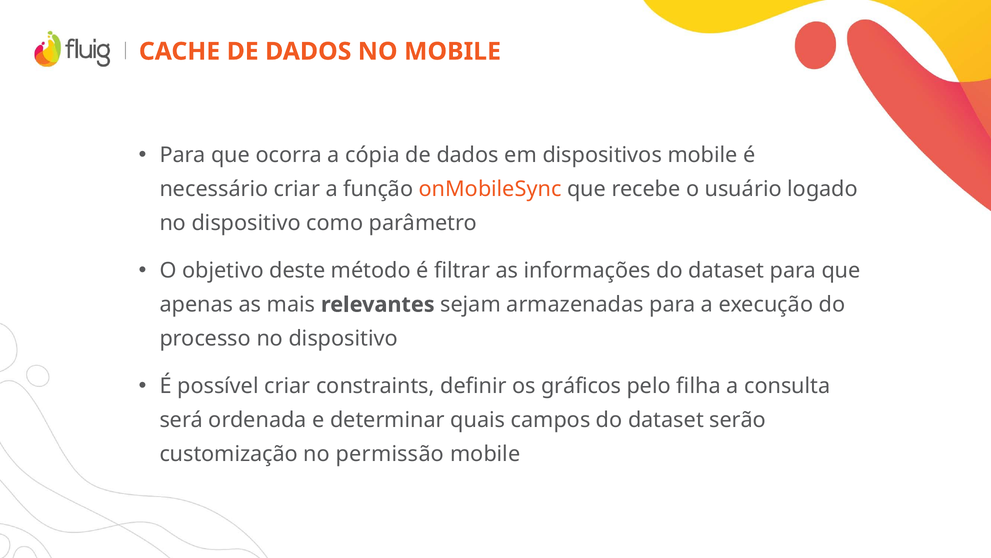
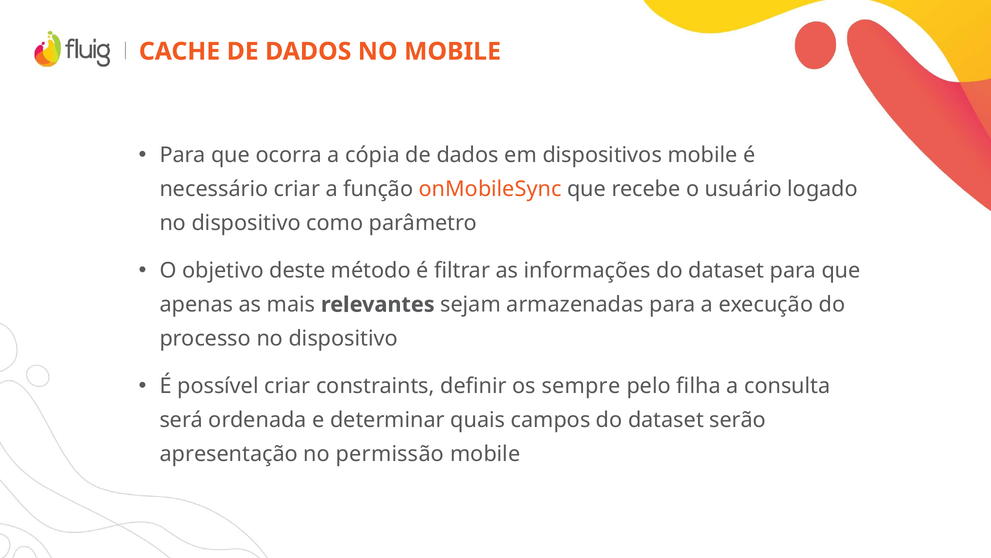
gráficos: gráficos -> sempre (581, 386)
customização: customização -> apresentação (229, 454)
